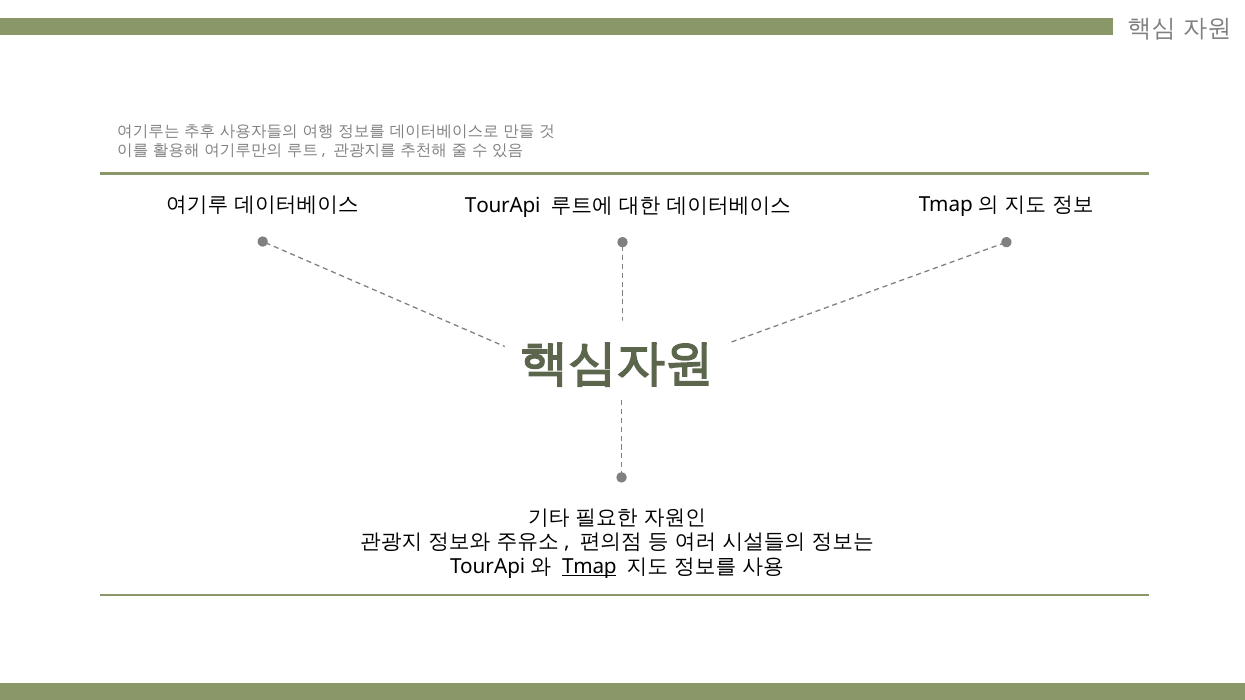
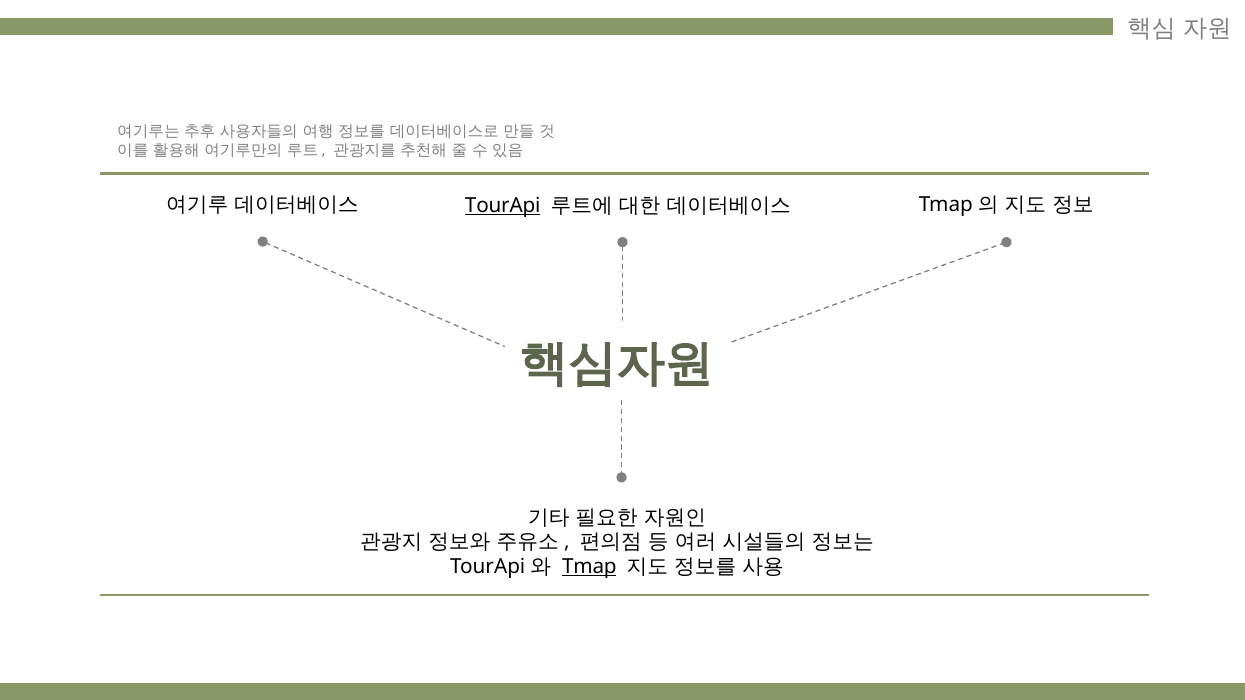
TourApi underline: none -> present (503, 205)
